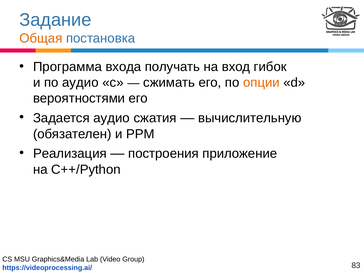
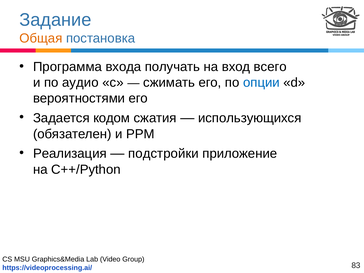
гибок: гибок -> всего (270, 67)
опции colour: orange -> blue (261, 83)
Задается аудио: аудио -> кодом (112, 118)
вычислительную: вычислительную -> использующихся (250, 118)
построения: построения -> подстройки (163, 154)
